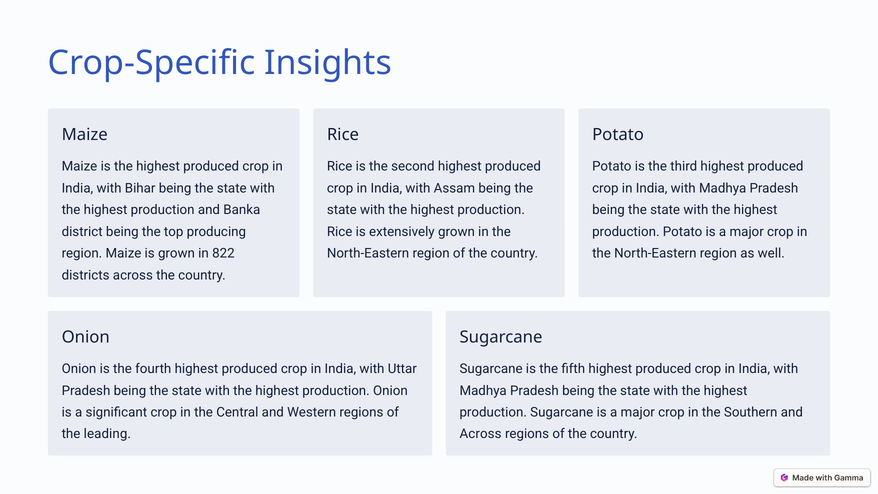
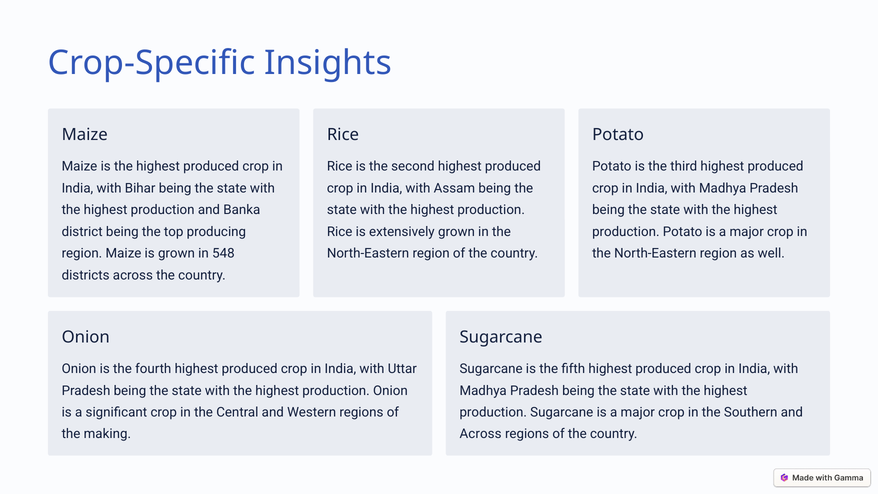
822: 822 -> 548 (223, 253)
leading: leading -> making (107, 434)
